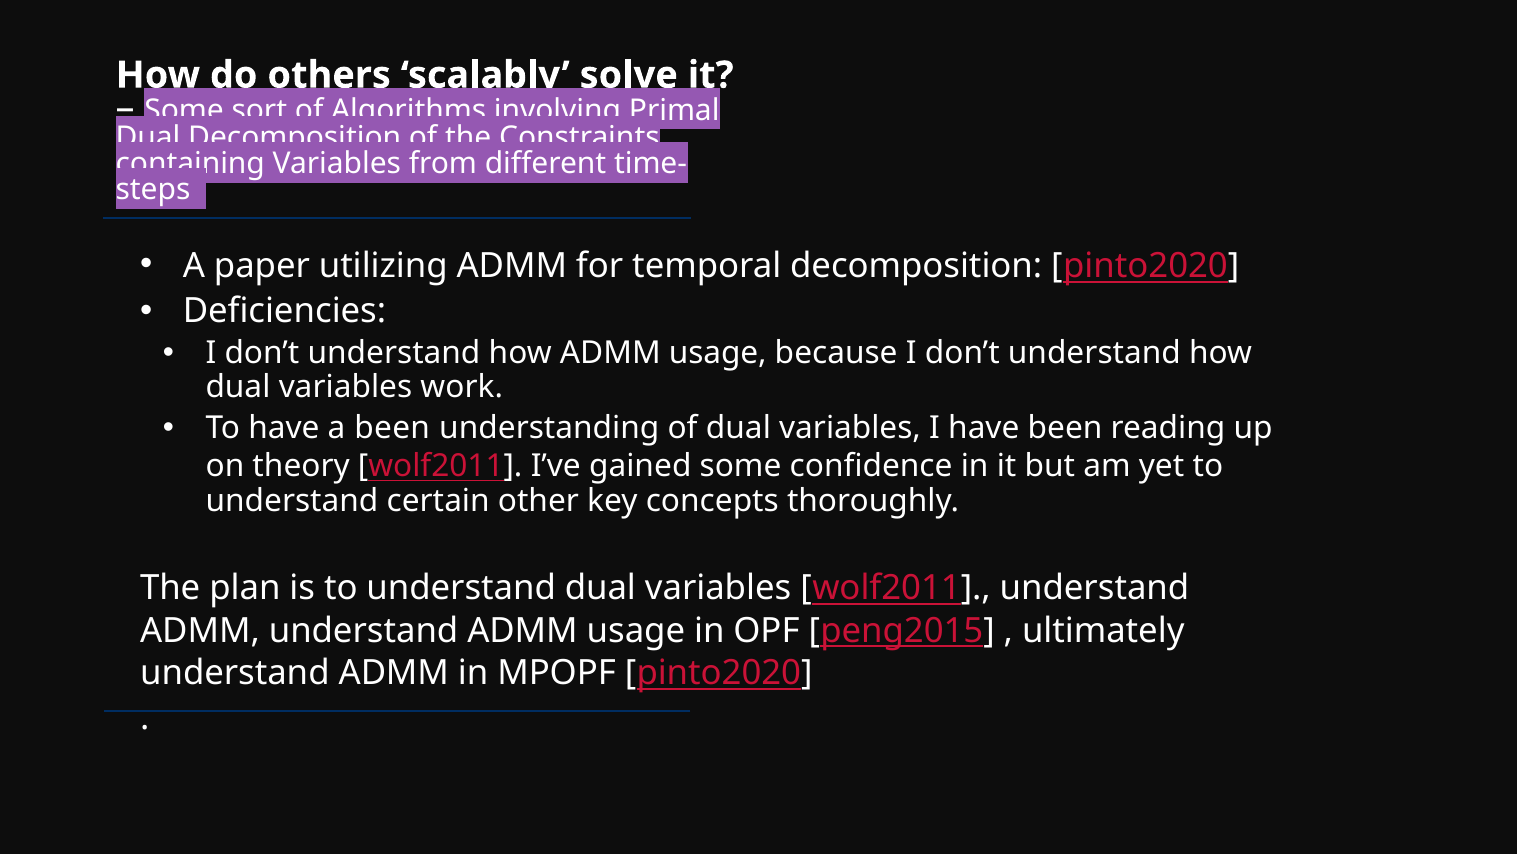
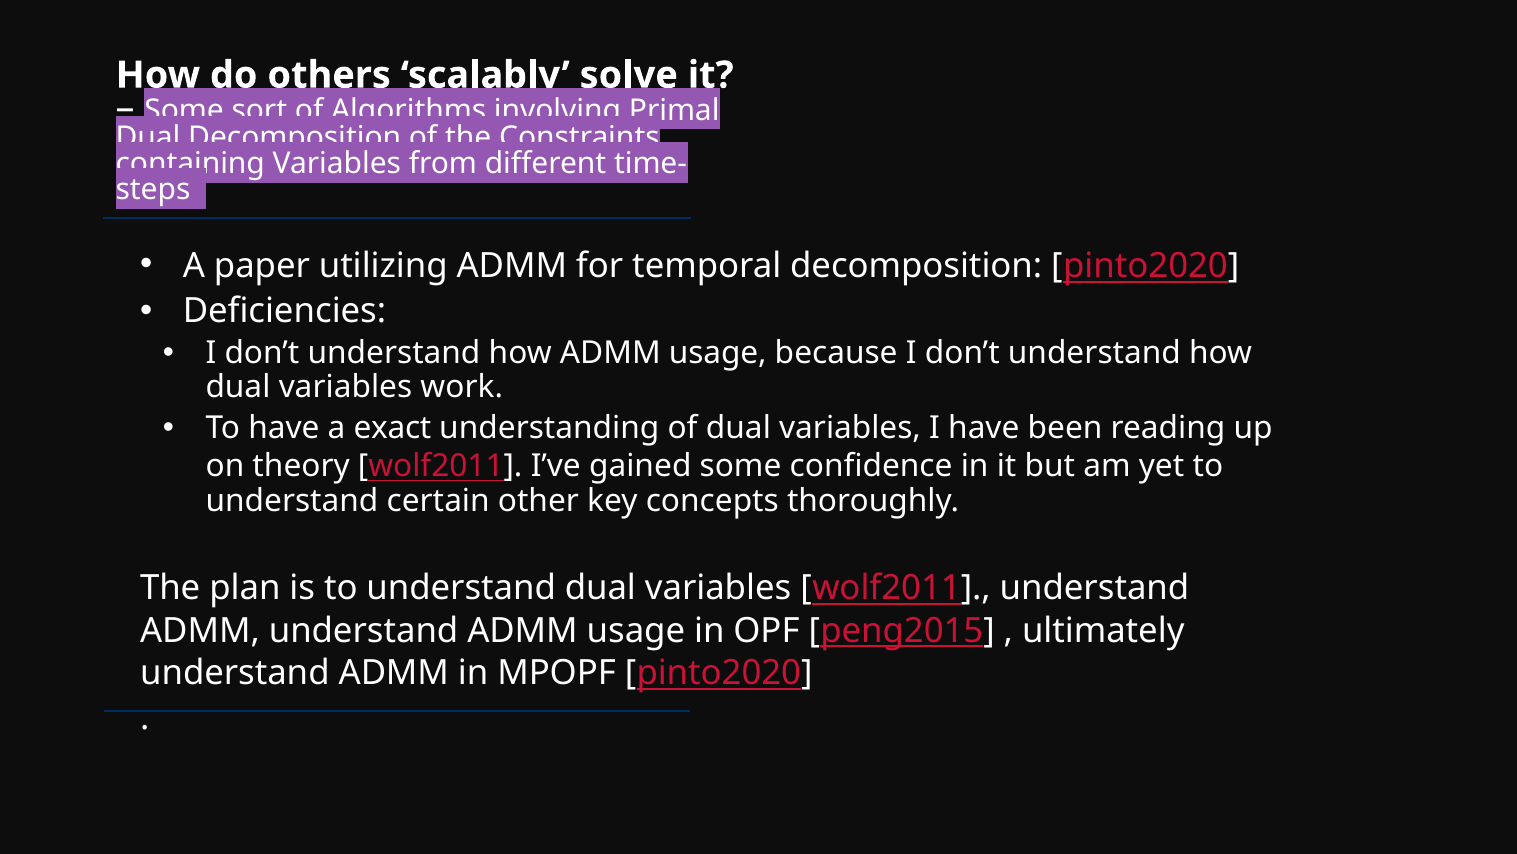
a been: been -> exact (393, 428)
